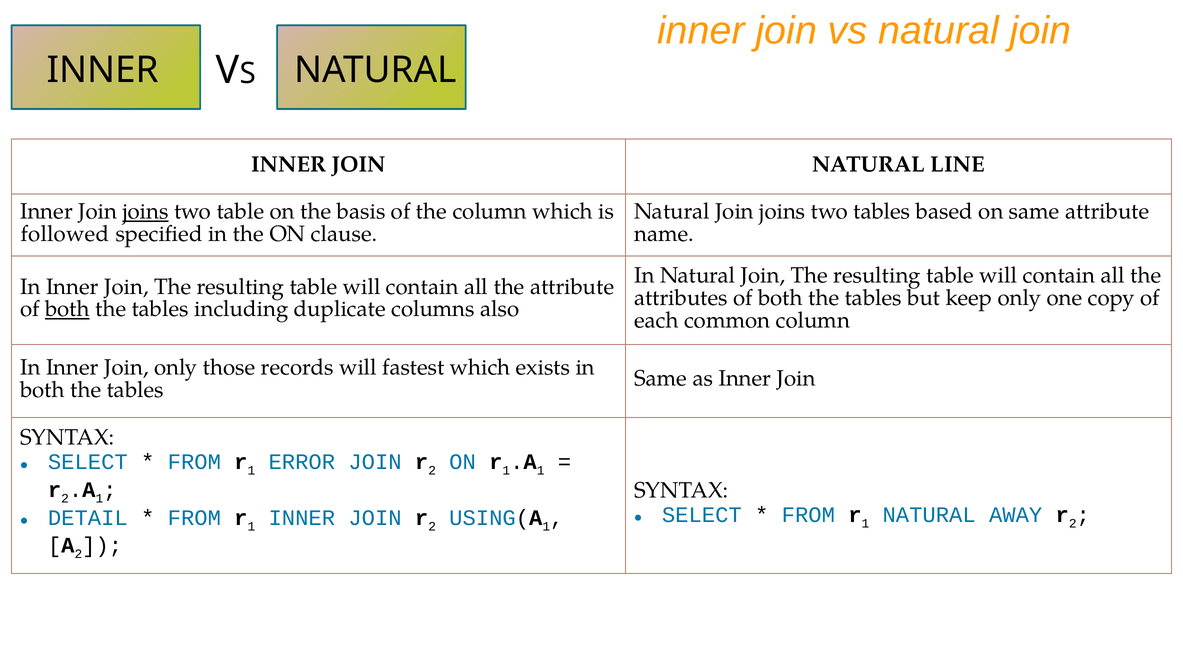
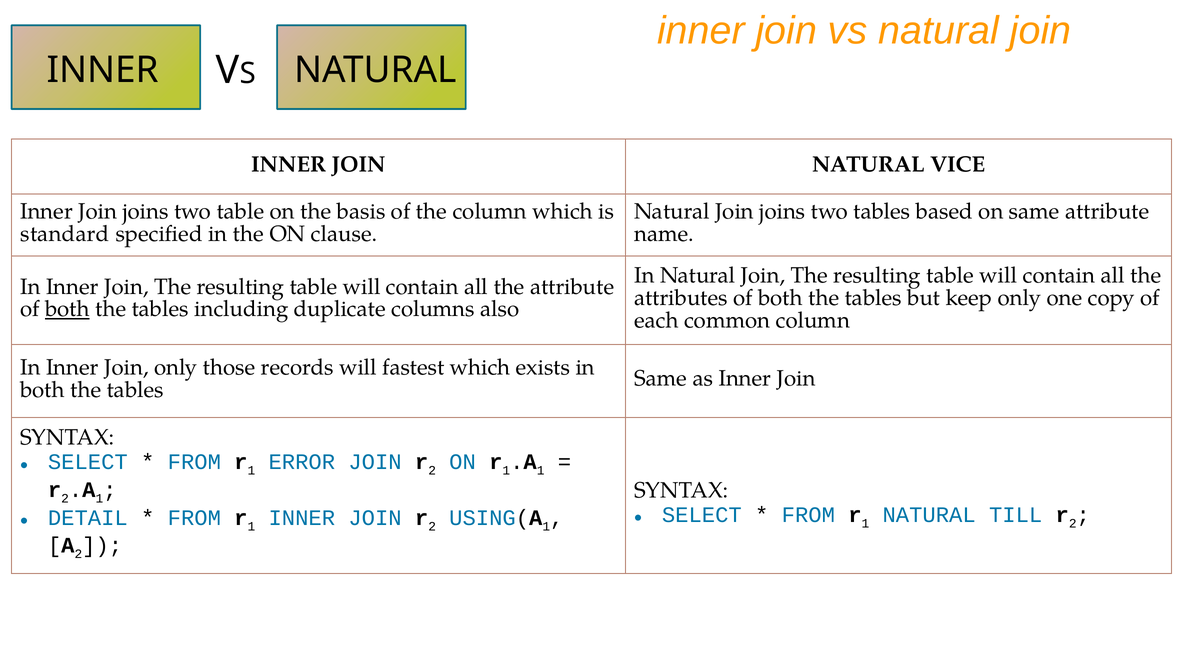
LINE: LINE -> VICE (958, 164)
joins underline: present -> none (146, 212)
followed: followed -> standard (65, 234)
AWAY: AWAY -> TILL (1016, 515)
